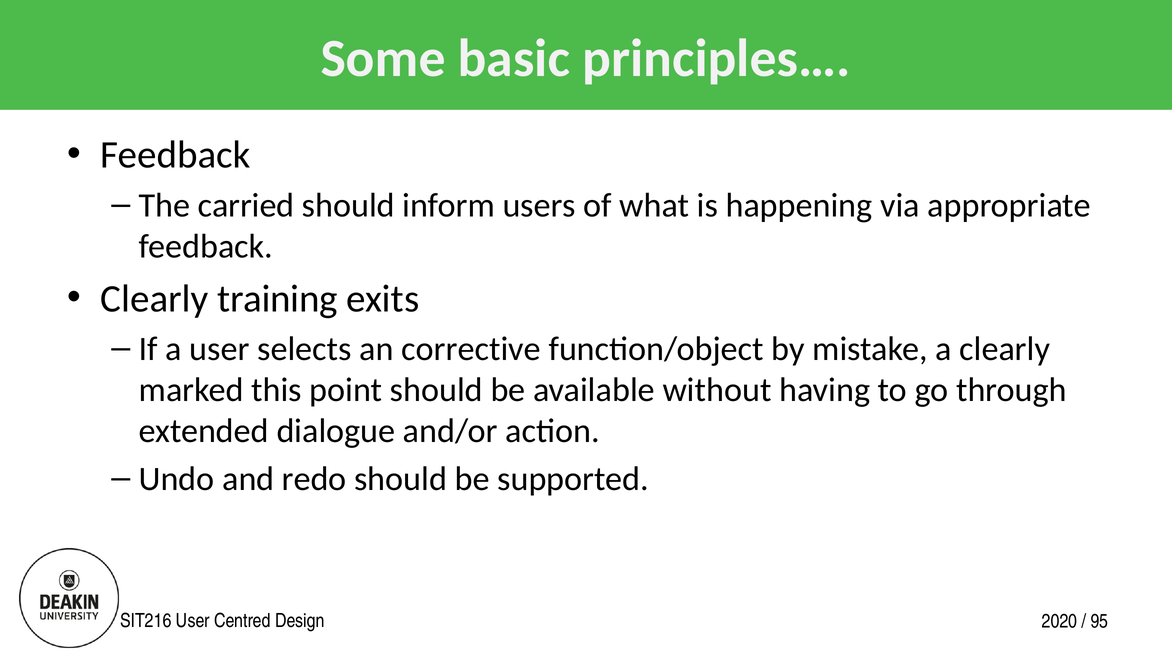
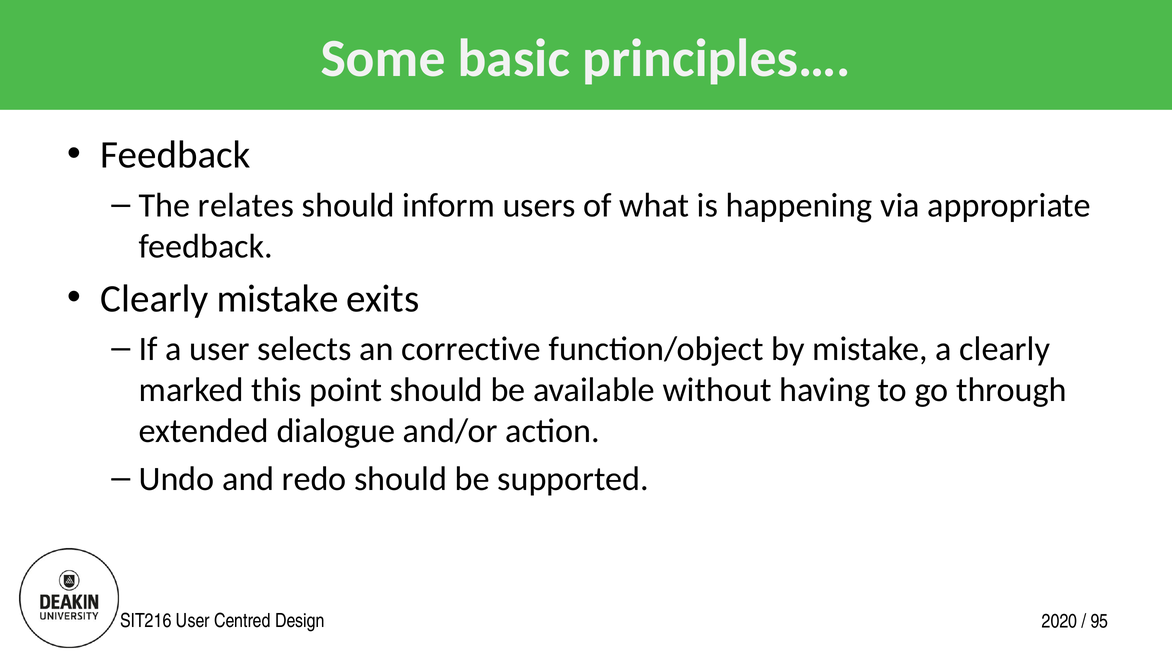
carried: carried -> relates (246, 206)
Clearly training: training -> mistake (278, 299)
